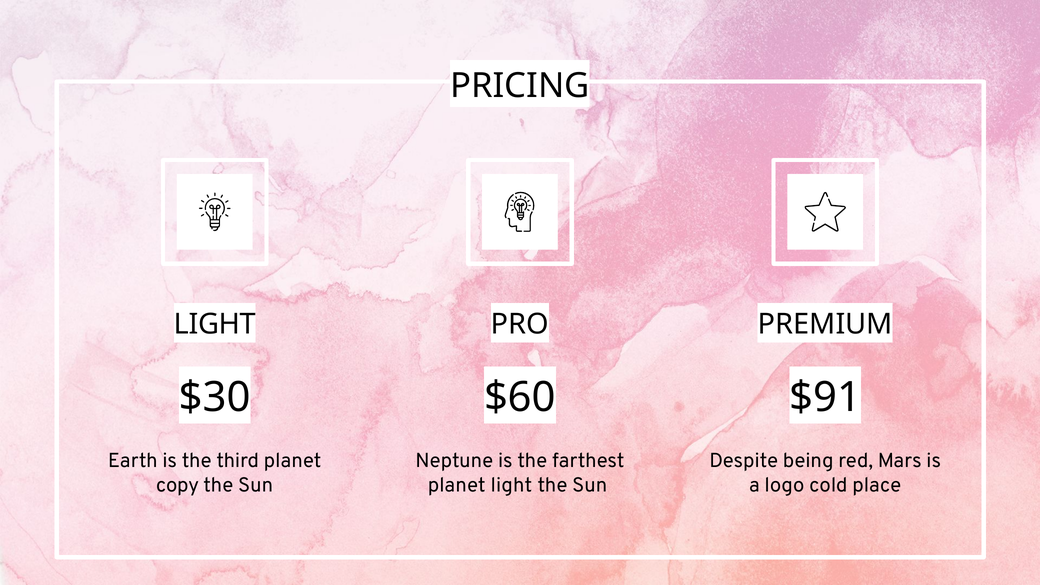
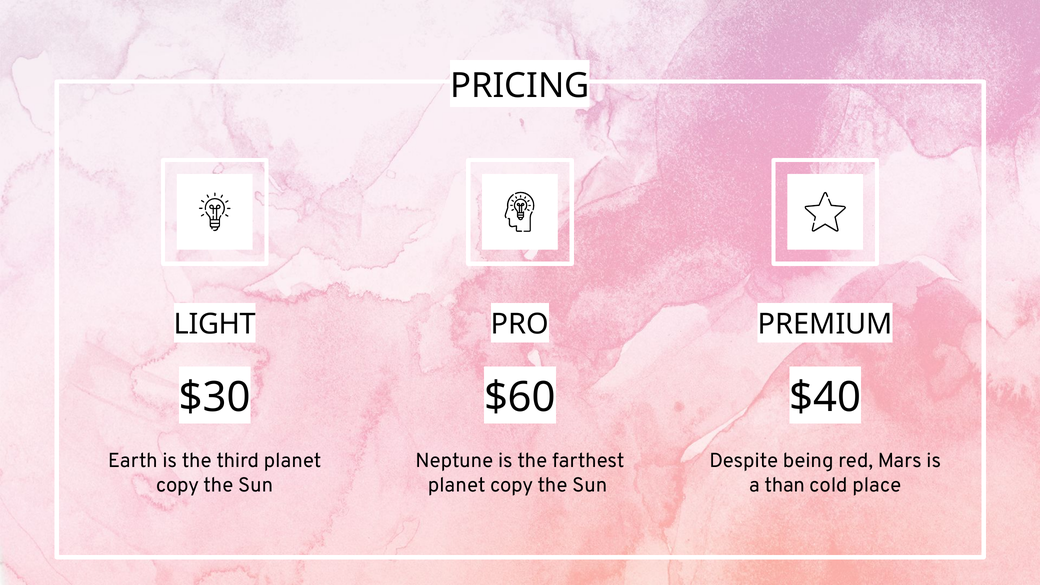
$91: $91 -> $40 (825, 397)
light: light -> copy (512, 485)
logo: logo -> than (785, 485)
